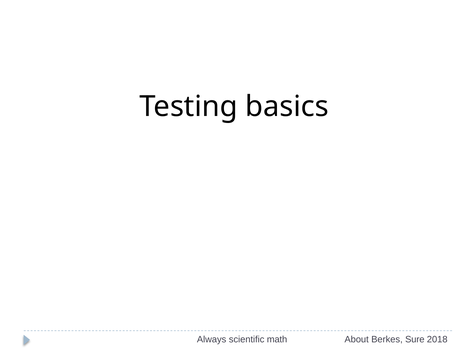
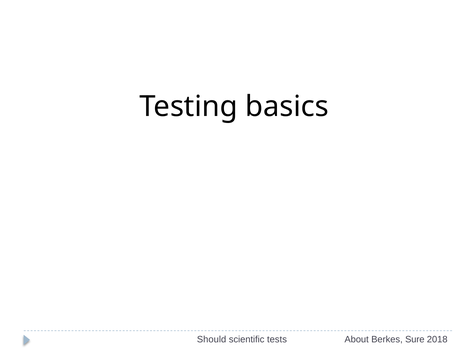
Always: Always -> Should (212, 339)
math: math -> tests (277, 339)
